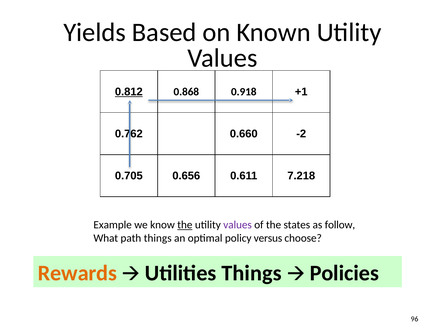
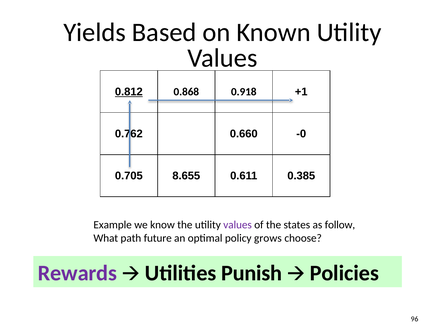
-2: -2 -> -0 (301, 134)
0.656: 0.656 -> 8.655 (186, 176)
7.218: 7.218 -> 0.385 (301, 176)
the underline: present -> none (185, 225)
path things: things -> future (158, 238)
versus: versus -> grows (268, 238)
Rewards colour: orange -> purple (77, 273)
Utilities Things: Things -> Punish (252, 273)
